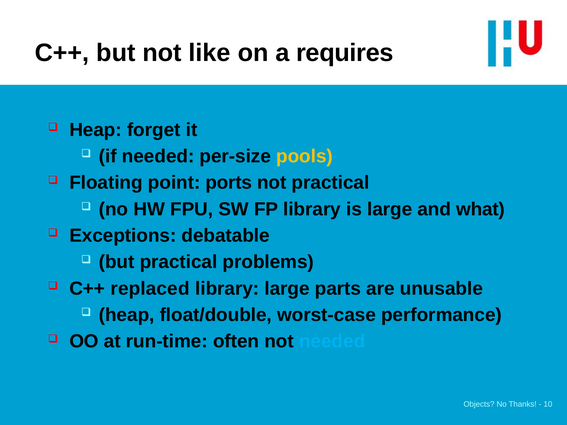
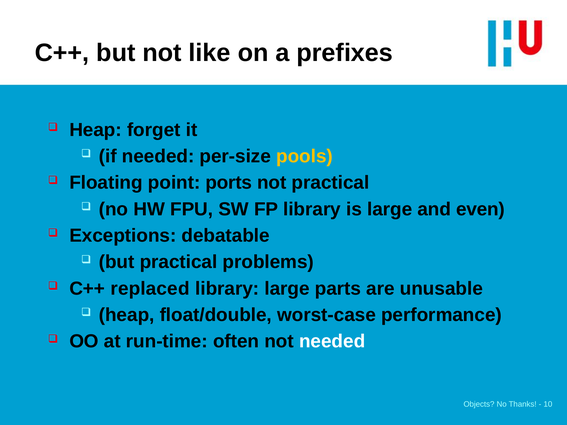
requires: requires -> prefixes (345, 53)
what: what -> even (481, 209)
needed colour: light blue -> white (332, 342)
